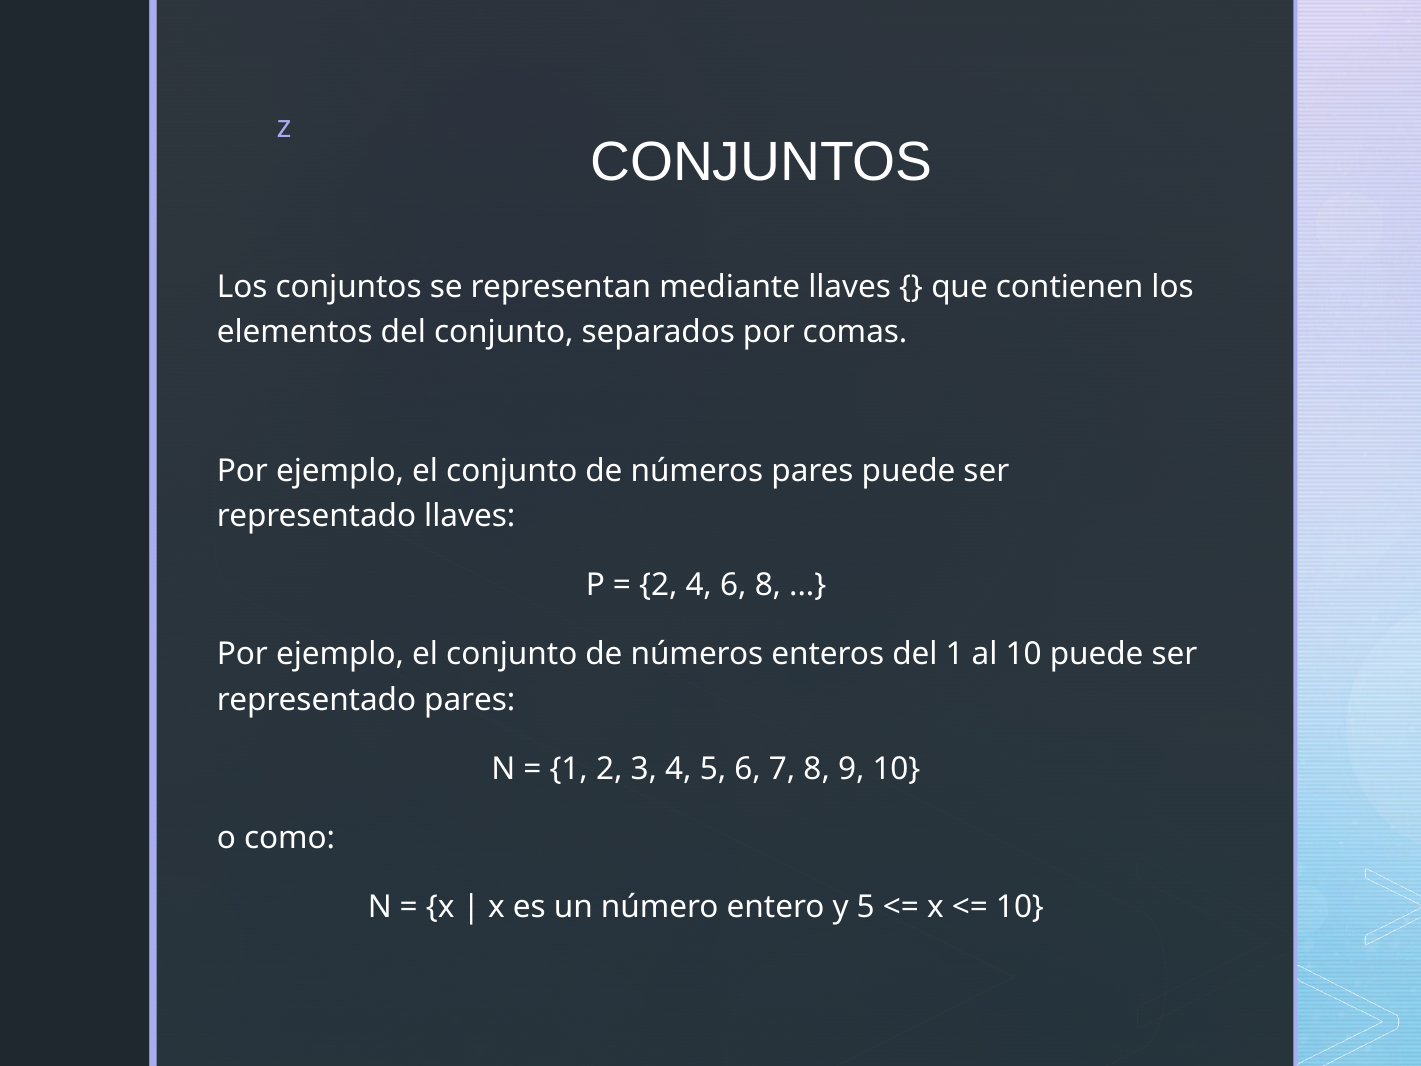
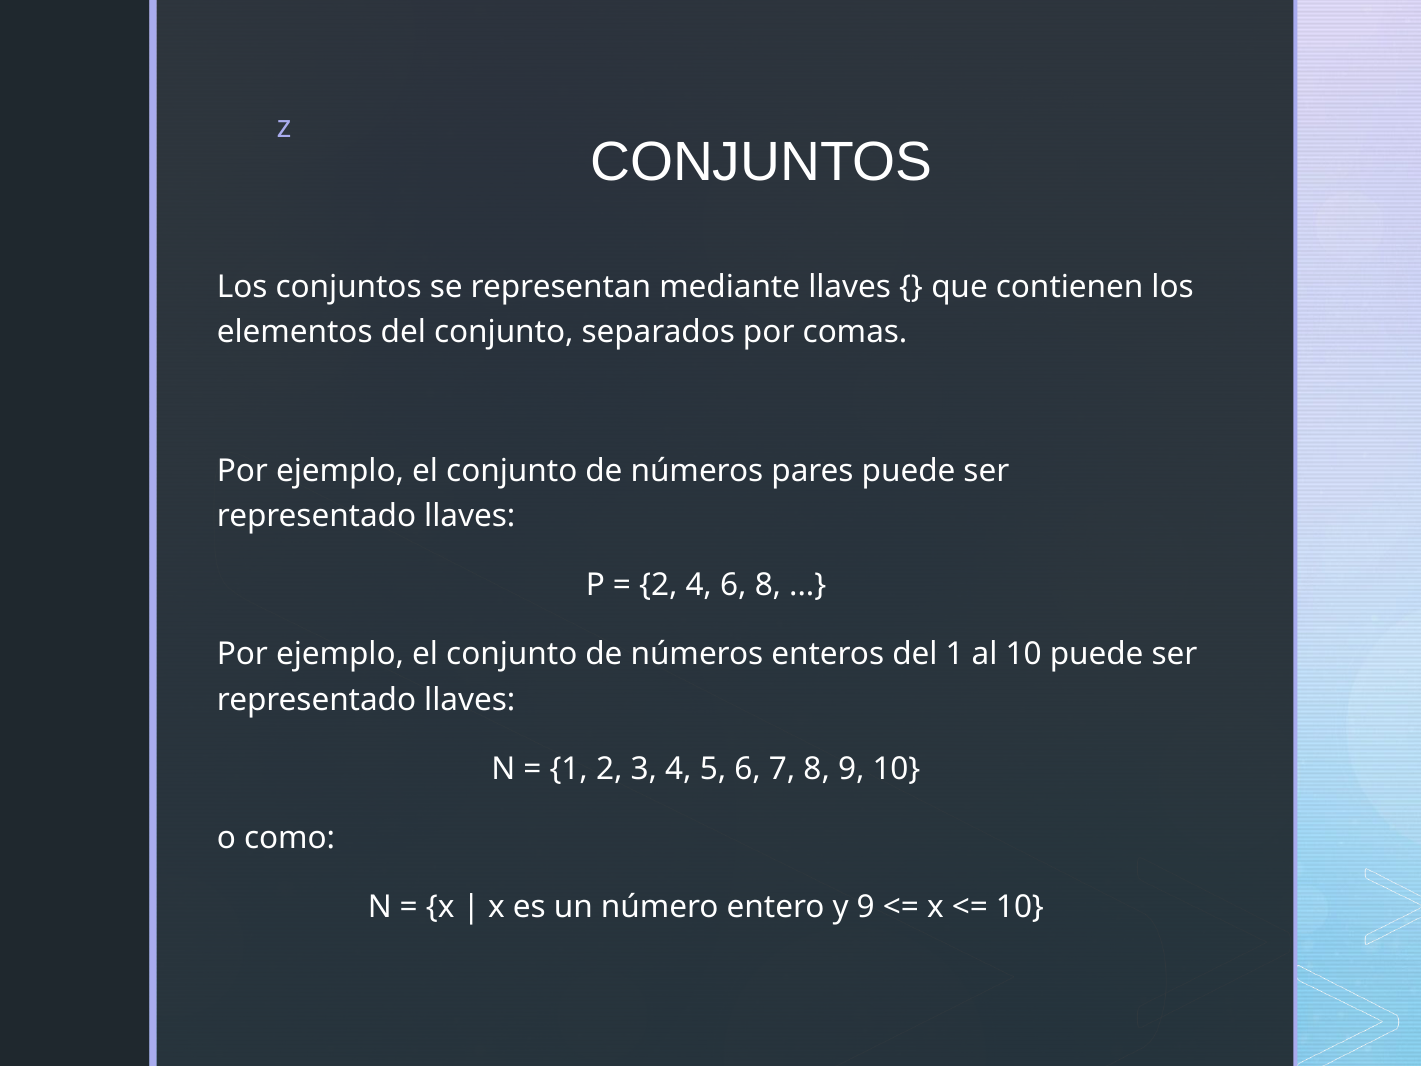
pares: pares -> llaves (470, 700)
y 5: 5 -> 9 (866, 907)
